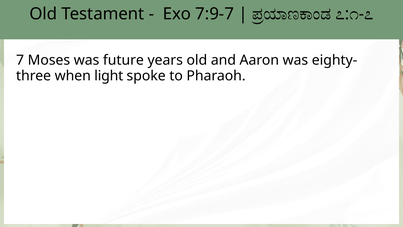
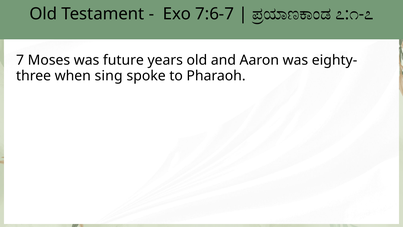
7:9-7: 7:9-7 -> 7:6-7 (215, 14)
light: light -> sing (109, 76)
